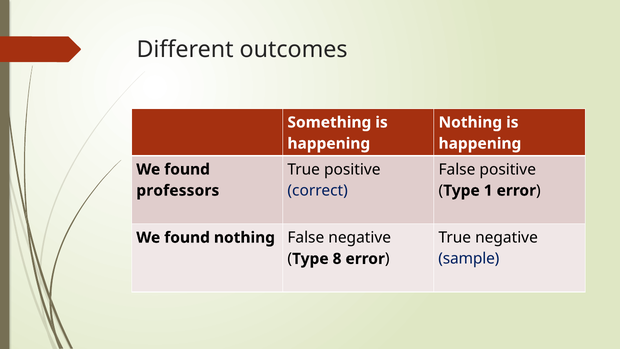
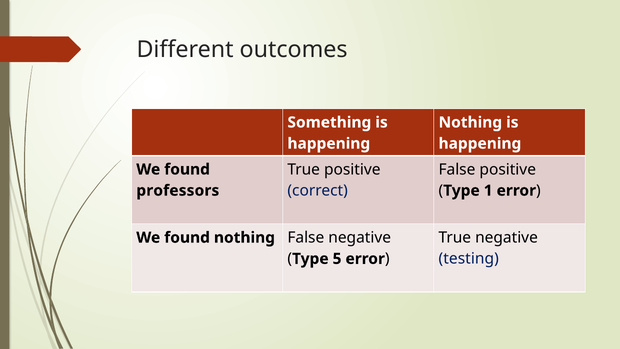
8: 8 -> 5 (337, 259)
sample: sample -> testing (469, 259)
